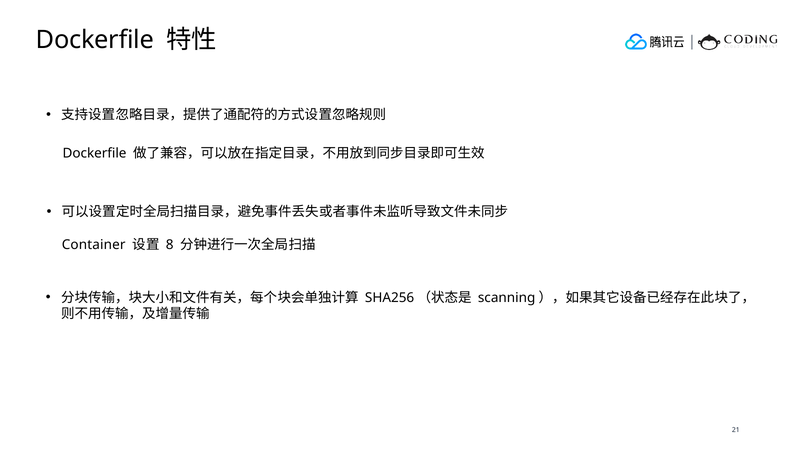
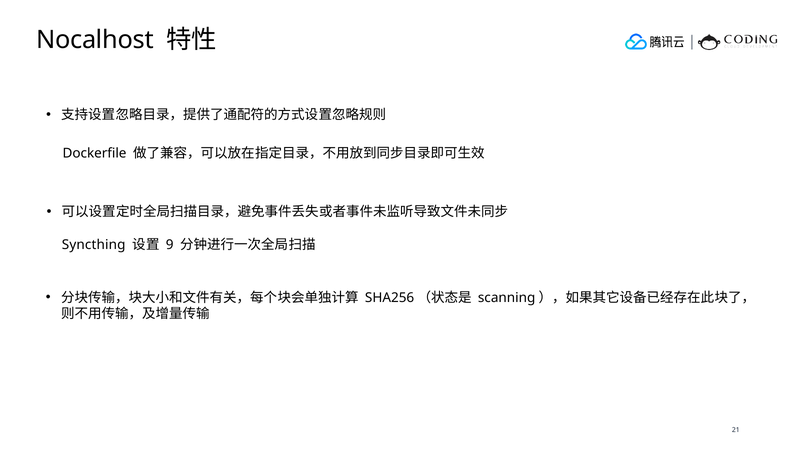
Dockerfile: Dockerfile -> Nocalhost (95, 40)
Container: Container -> Syncthing (94, 245)
8: 8 -> 9 (170, 245)
